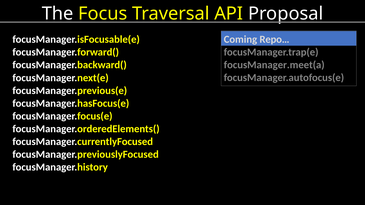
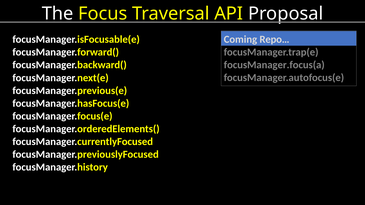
focusManager.meet(a: focusManager.meet(a -> focusManager.focus(a (274, 65)
